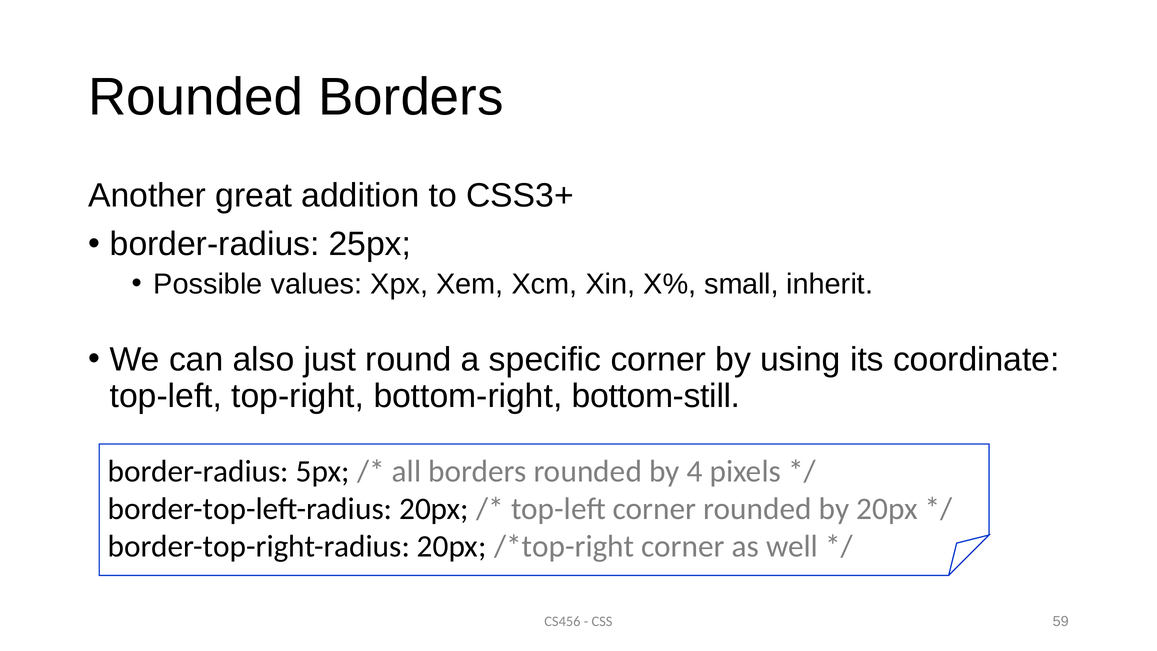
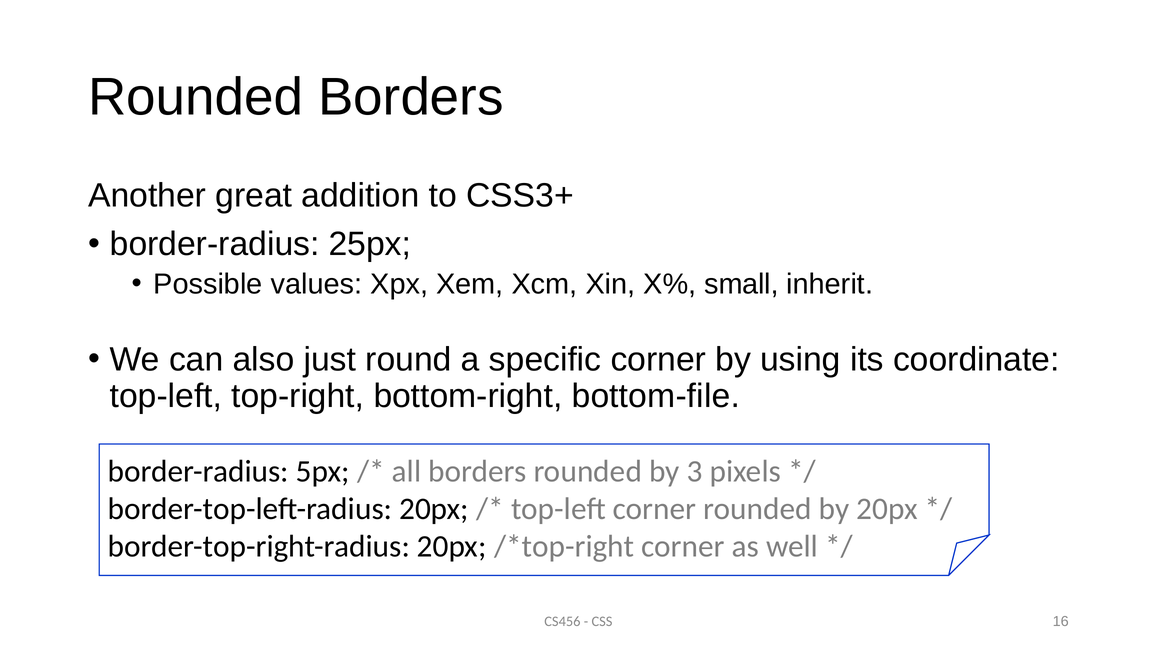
bottom-still: bottom-still -> bottom-file (656, 396)
4: 4 -> 3 (695, 471)
59: 59 -> 16 (1061, 622)
